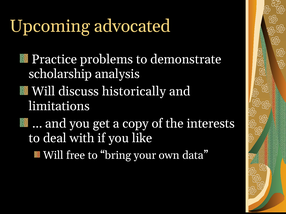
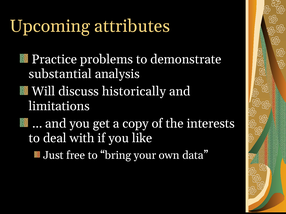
advocated: advocated -> attributes (132, 26)
scholarship: scholarship -> substantial (60, 74)
Will: Will -> Just (53, 156)
